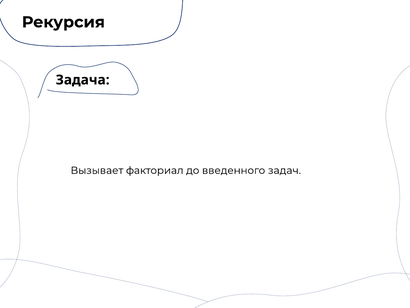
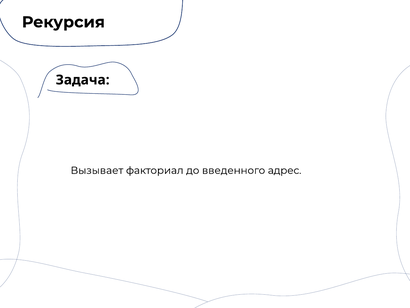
задач: задач -> адрес (285, 170)
